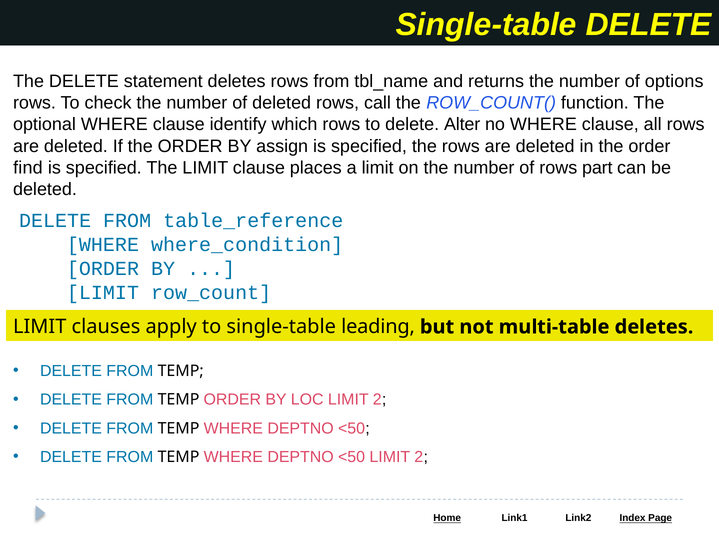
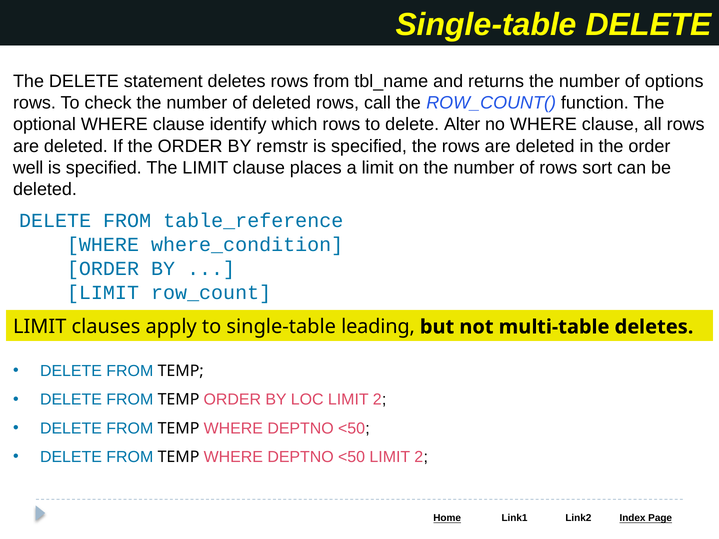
assign: assign -> remstr (282, 146)
find: find -> well (28, 168)
part: part -> sort (597, 168)
